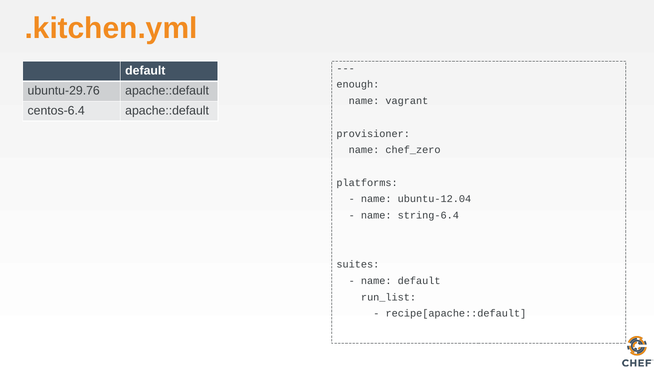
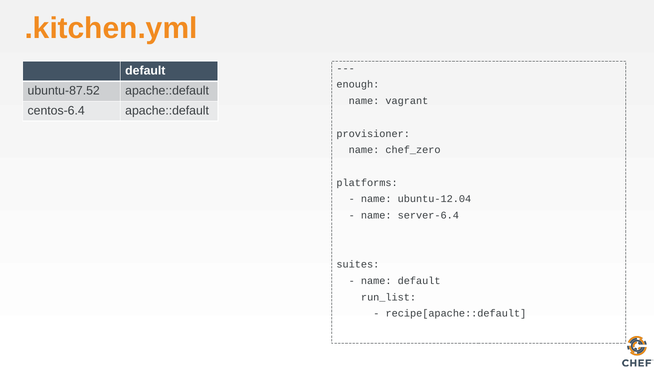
ubuntu-29.76: ubuntu-29.76 -> ubuntu-87.52 (64, 91)
string-6.4: string-6.4 -> server-6.4 (428, 215)
